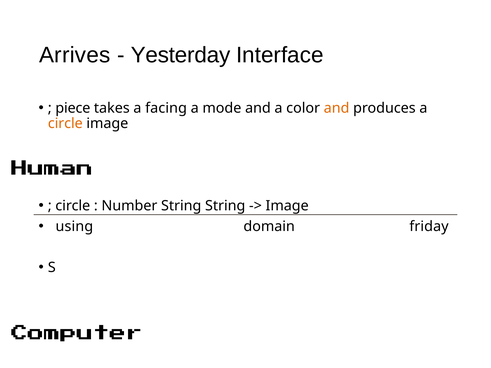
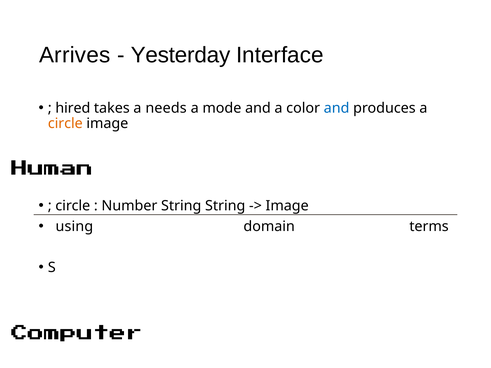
piece: piece -> hired (73, 108)
facing: facing -> needs (166, 108)
and colour: orange -> blue (337, 108)
friday: friday -> terms (429, 227)
